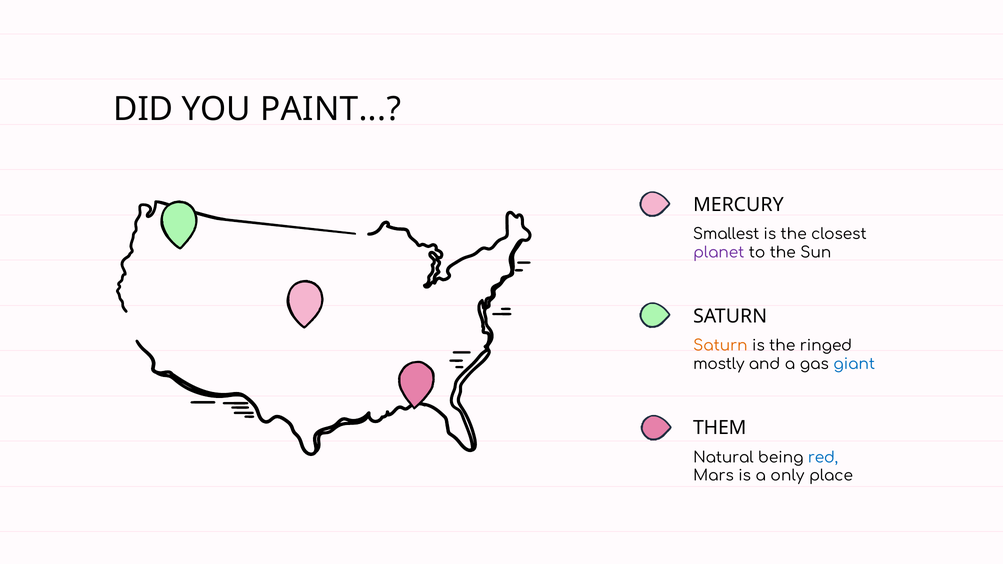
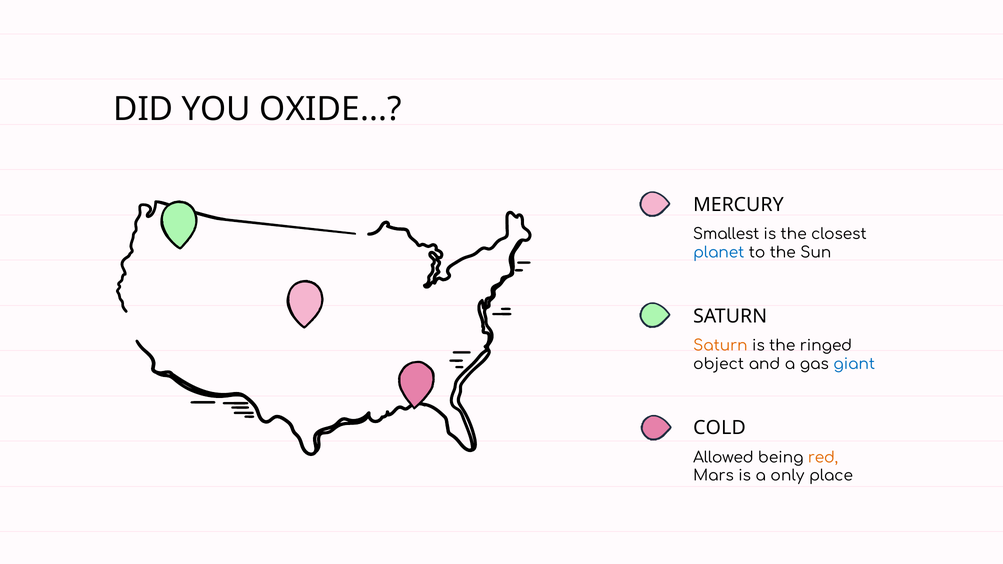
PAINT: PAINT -> OXIDE (331, 109)
planet colour: purple -> blue (719, 253)
mostly: mostly -> object (719, 364)
THEM: THEM -> COLD (720, 428)
Natural: Natural -> Allowed (723, 458)
red colour: blue -> orange (823, 458)
